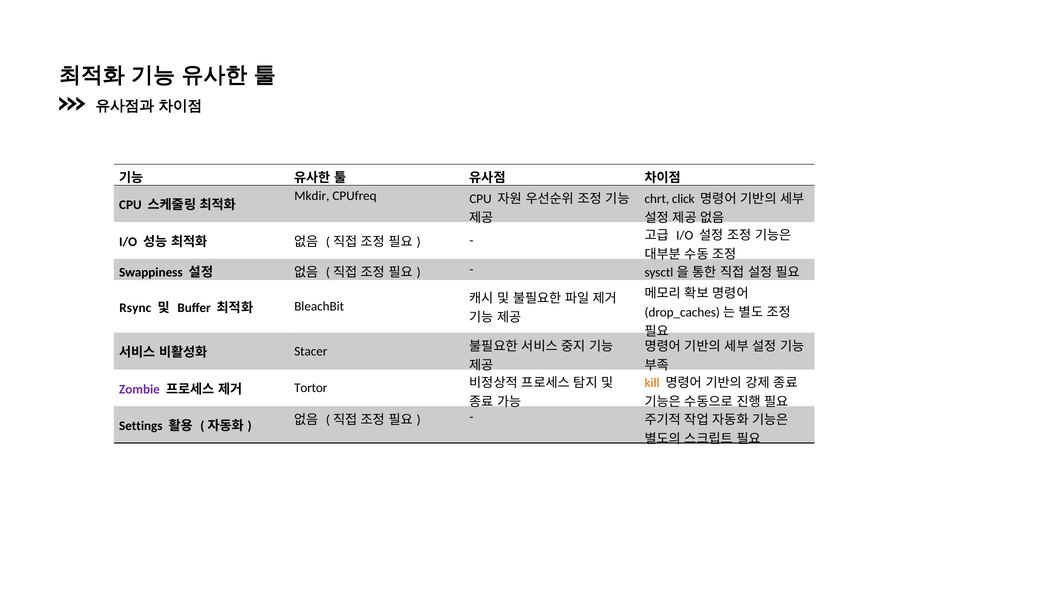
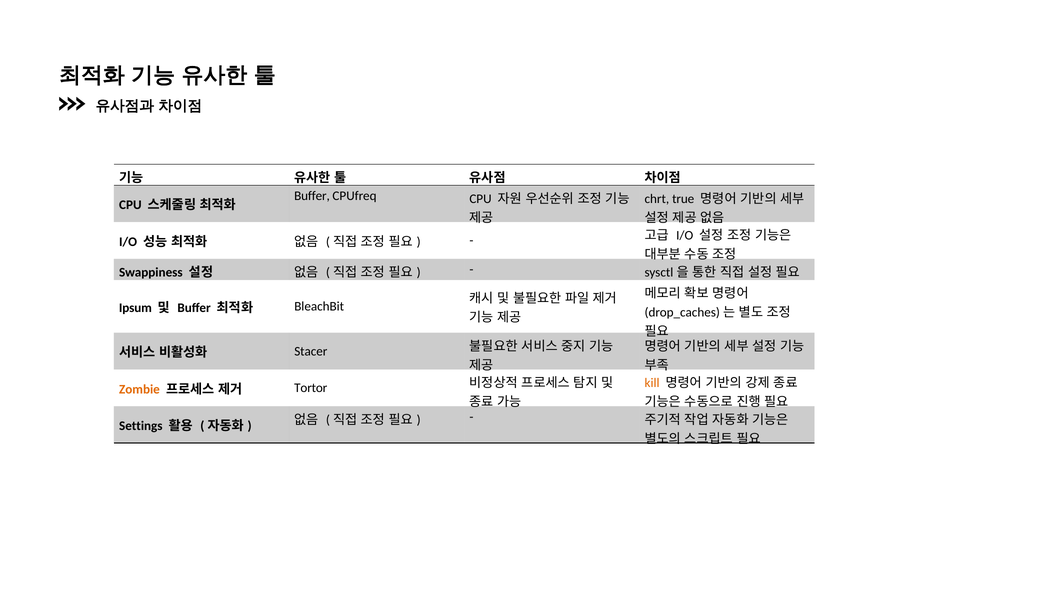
Mkdir: Mkdir -> Buffer (312, 196)
click: click -> true (683, 199)
Rsync: Rsync -> Ipsum (135, 308)
Zombie colour: purple -> orange (139, 389)
